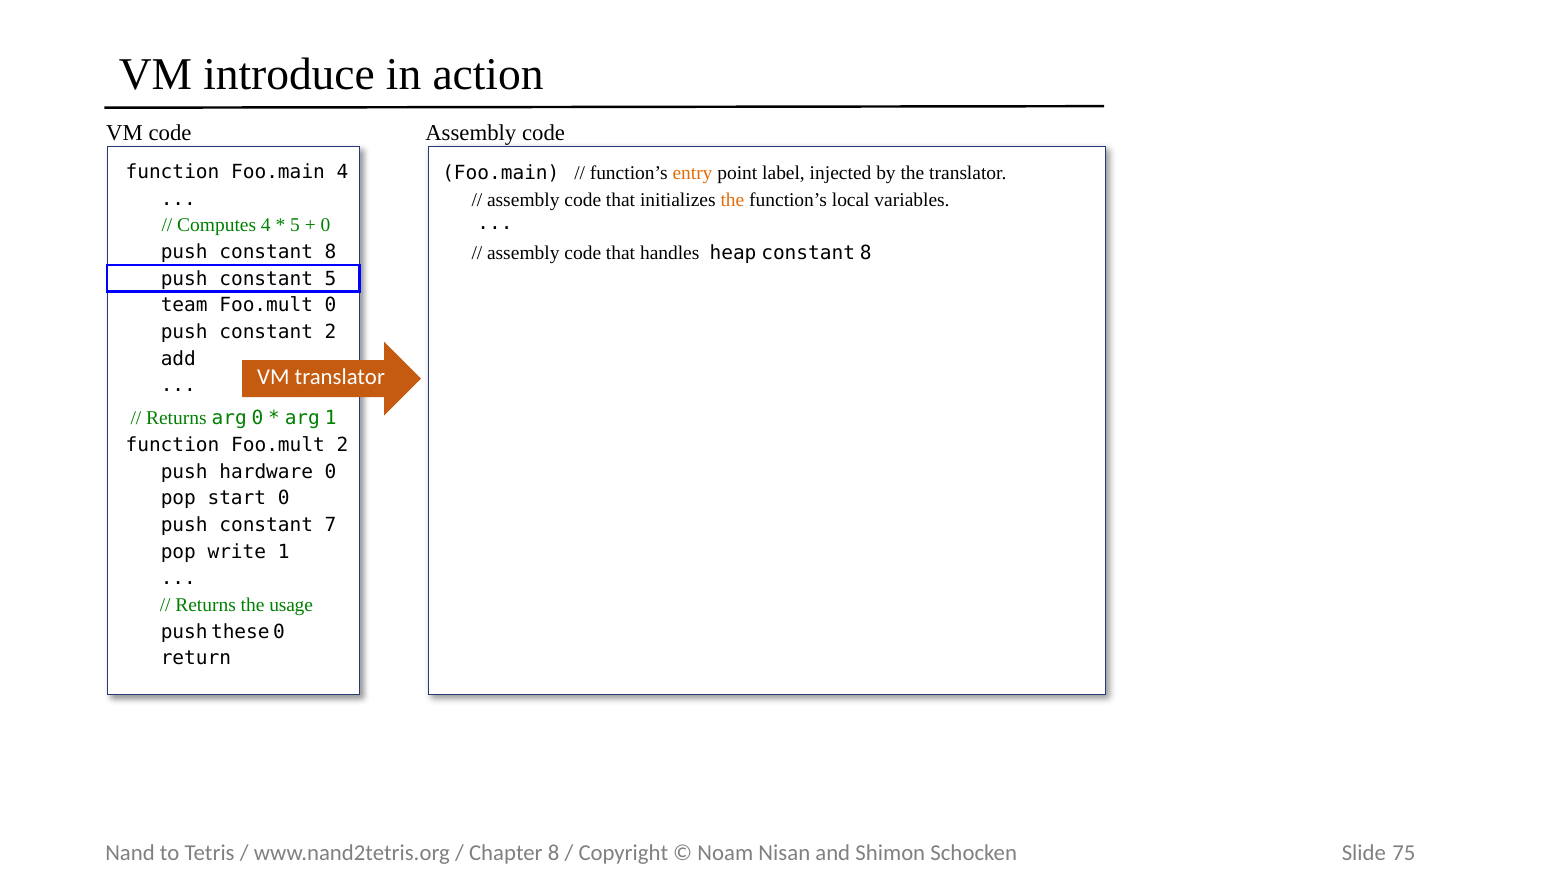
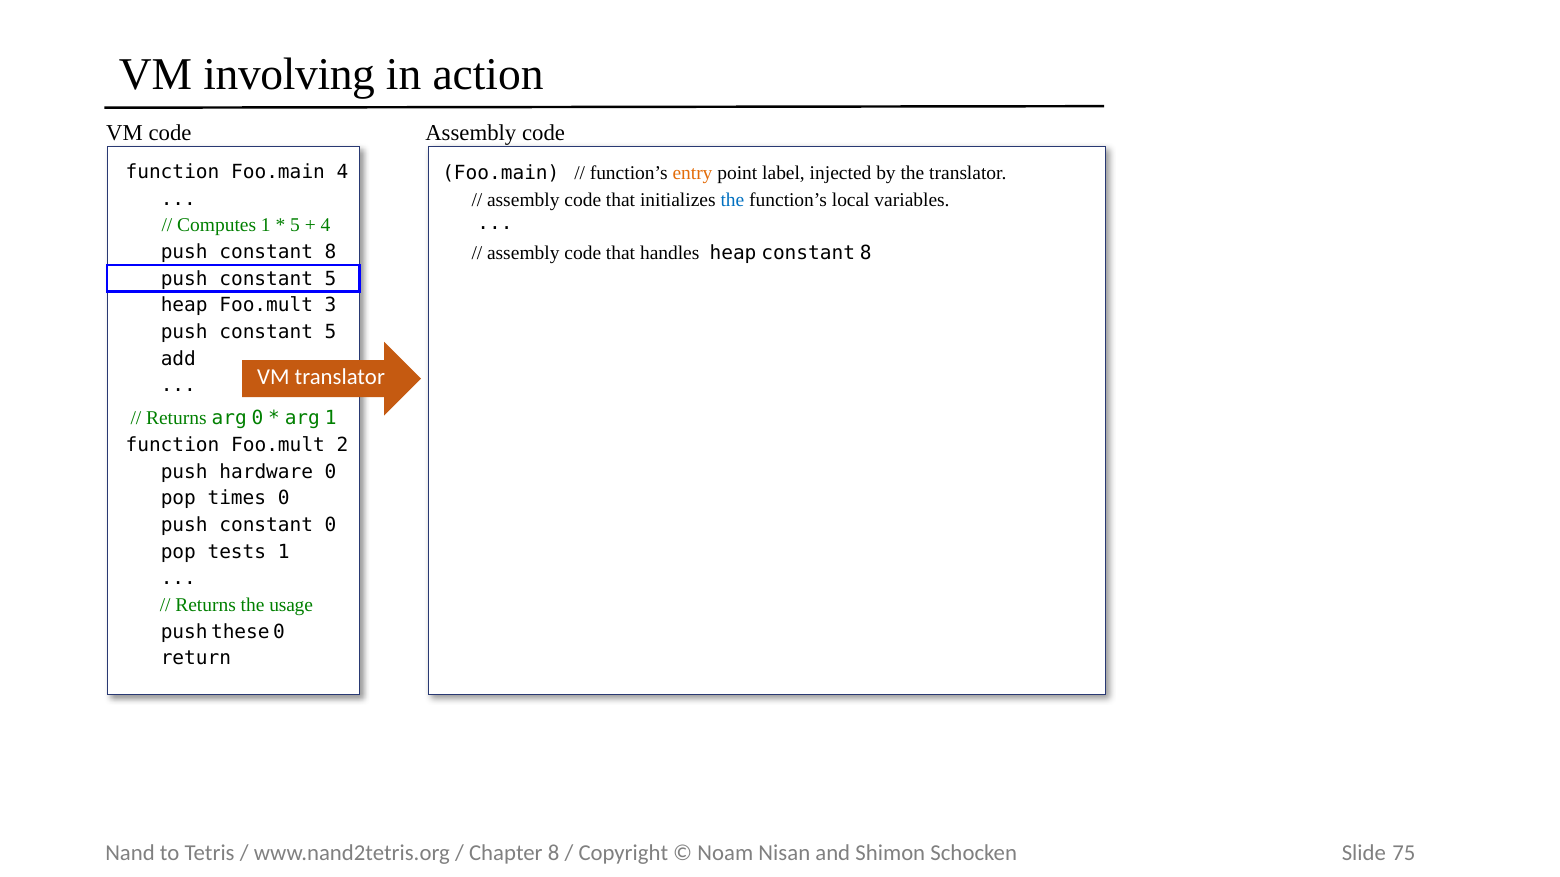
introduce: introduce -> involving (289, 75)
the colour: orange -> blue (732, 200)
Computes 4: 4 -> 1 (266, 225)
0: 0 -> 4 (325, 225)
team: team -> heap (184, 306)
Foo.mult 0: 0 -> 3 (331, 306)
2: 2 -> 5 (331, 332)
start: start -> times (237, 499)
constant 7: 7 -> 0 (331, 525)
write: write -> tests (237, 552)
